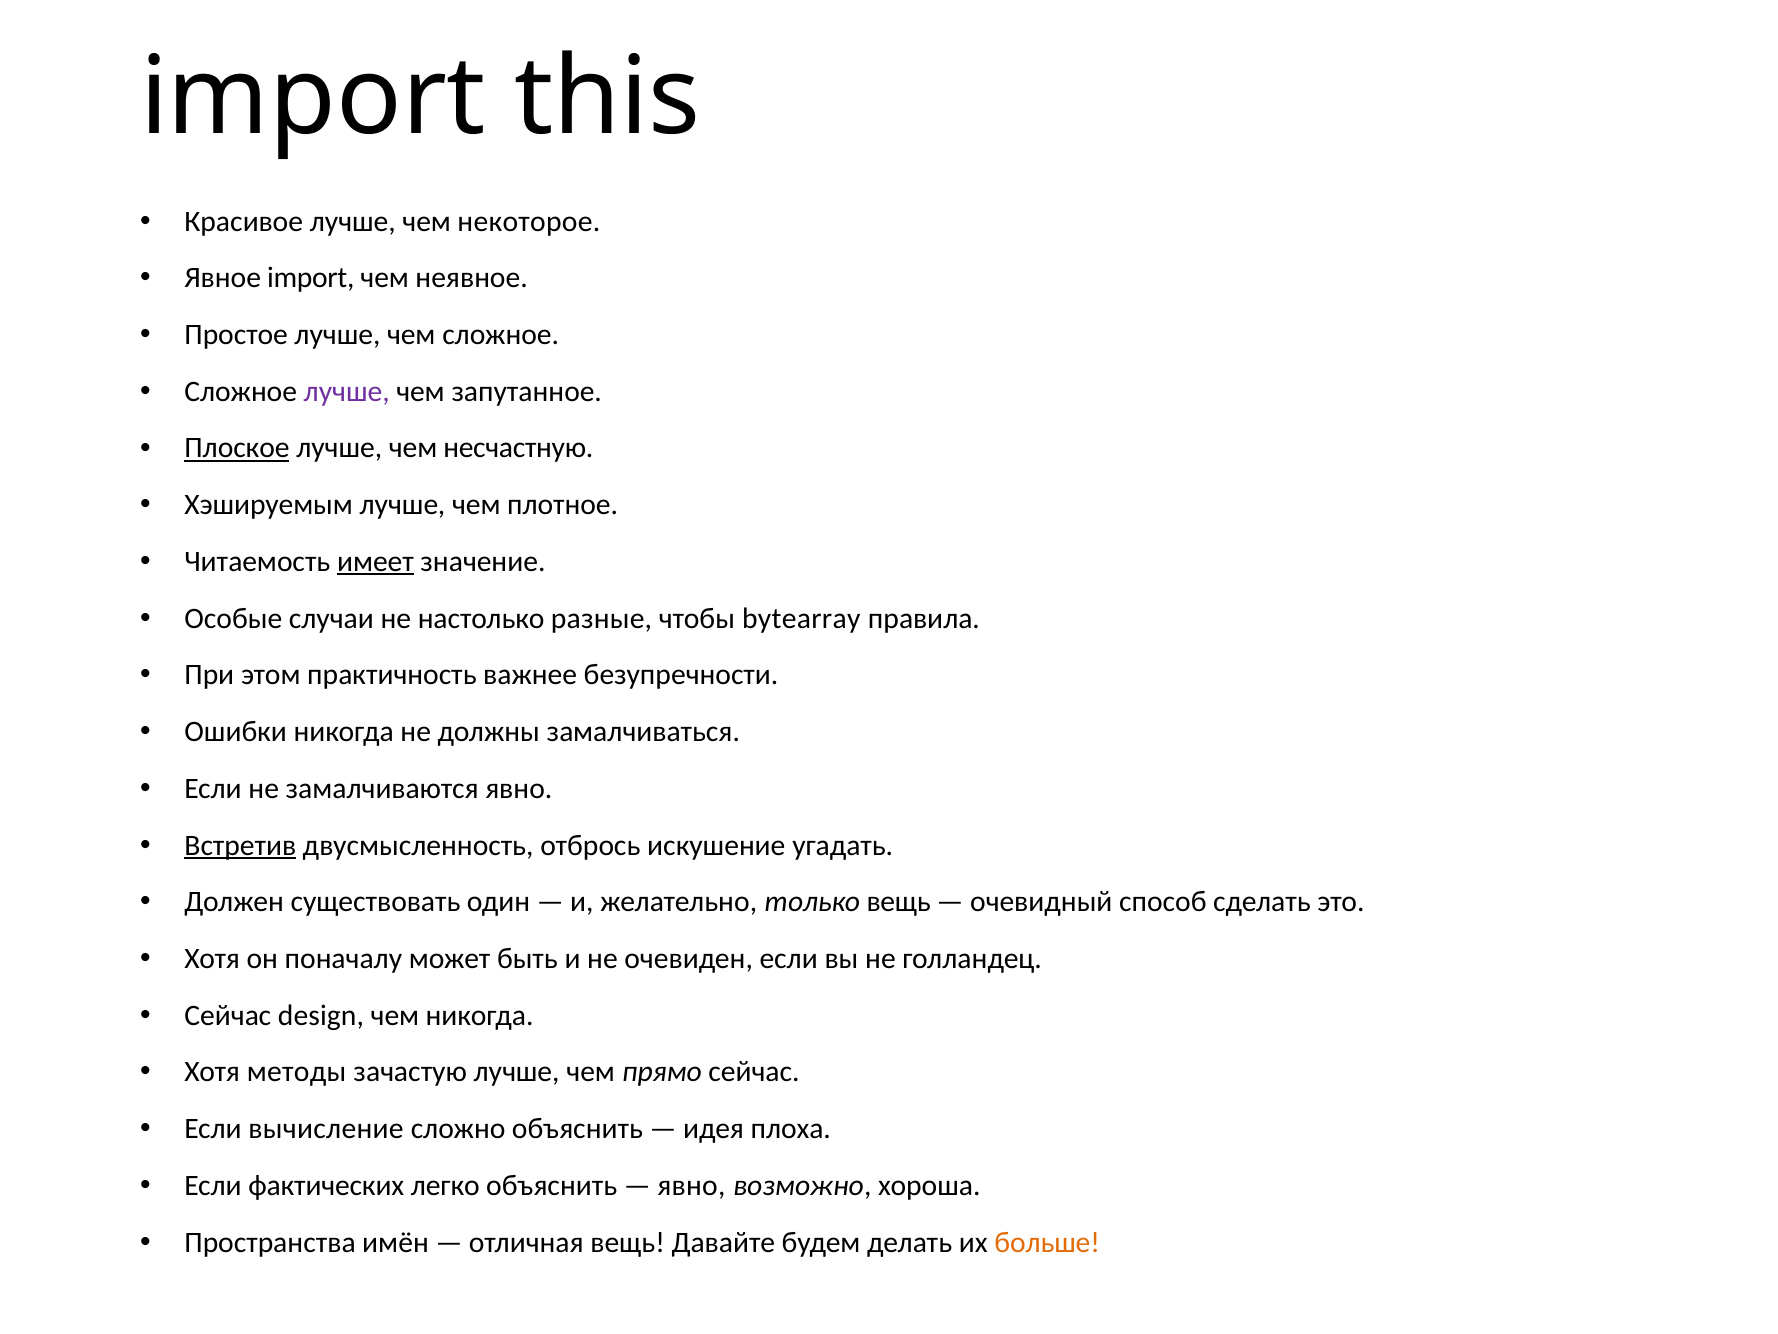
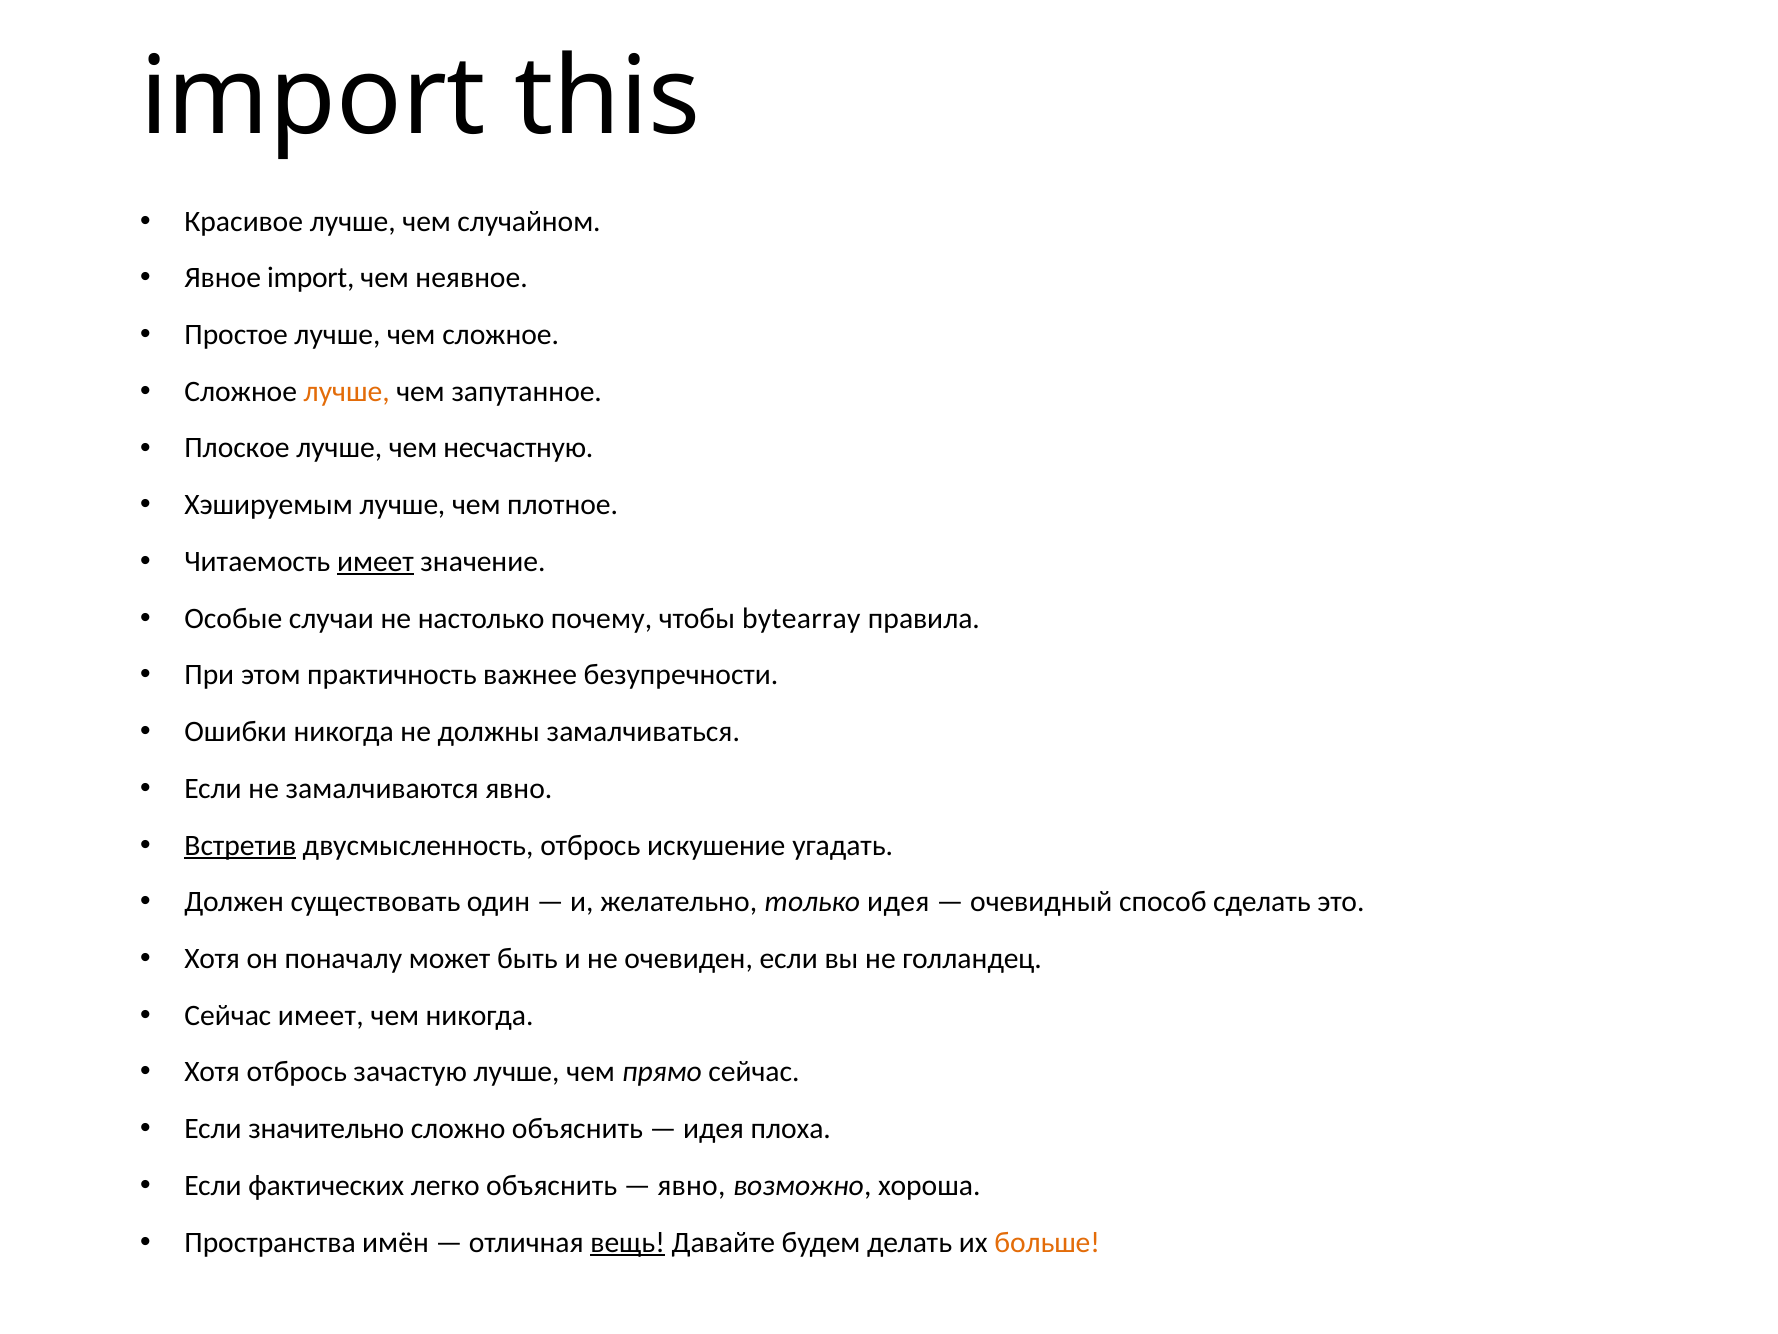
некоторое: некоторое -> случайном (529, 221)
лучше colour: purple -> orange (347, 391)
Плоское underline: present -> none (237, 448)
разные: разные -> почему (602, 618)
только вещь: вещь -> идея (898, 902)
Сейчас design: design -> имеет (321, 1015)
Хотя методы: методы -> отбрось (297, 1072)
вычисление: вычисление -> значительно (326, 1128)
вещь underline: none -> present (628, 1242)
